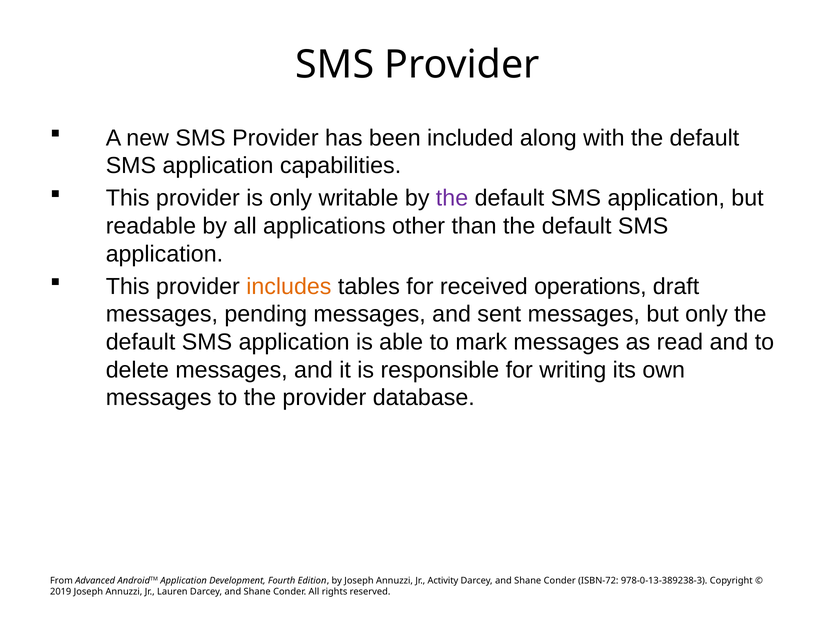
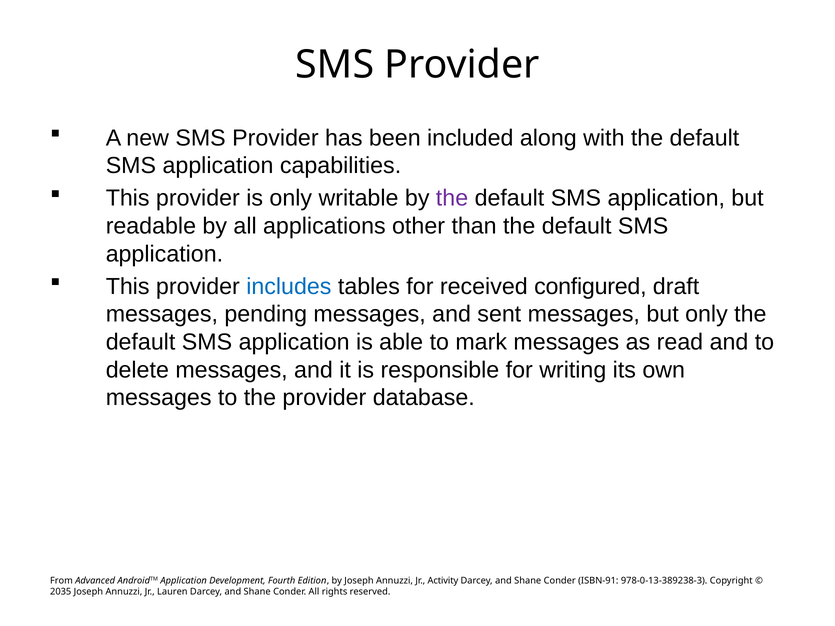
includes colour: orange -> blue (289, 286)
operations: operations -> configured (590, 286)
ISBN-72: ISBN-72 -> ISBN-91 (598, 581)
2019: 2019 -> 2035 (61, 592)
